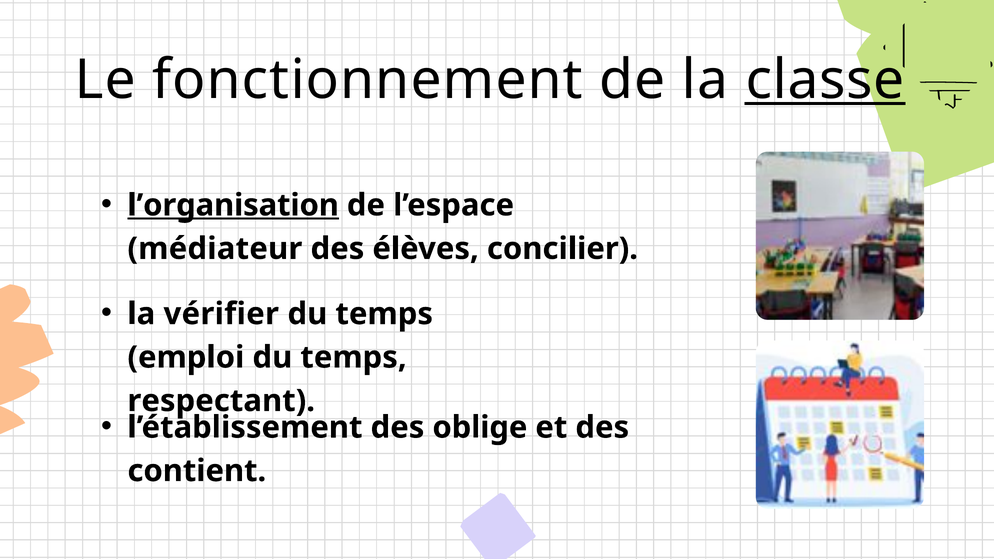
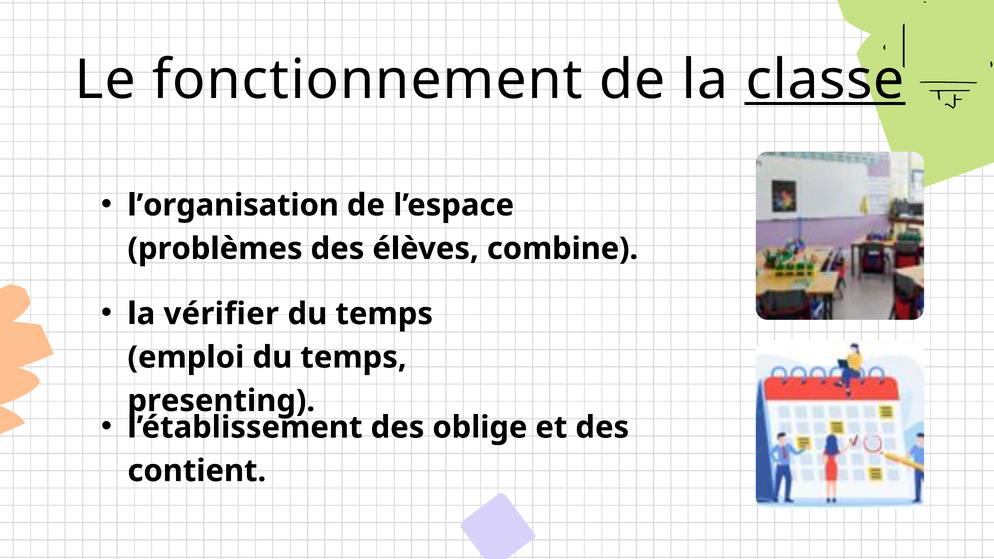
l’organisation underline: present -> none (233, 205)
médiateur: médiateur -> problèmes (215, 249)
concilier: concilier -> combine (563, 249)
respectant: respectant -> presenting (221, 401)
